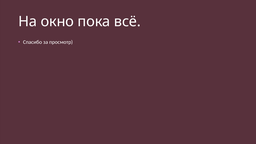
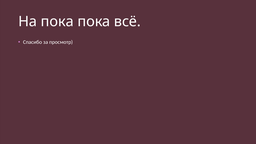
На окно: окно -> пока (57, 21)
